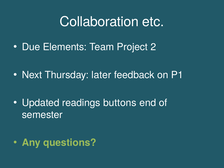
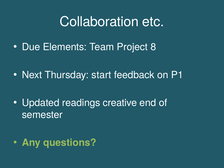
2: 2 -> 8 (153, 47)
later: later -> start (101, 75)
buttons: buttons -> creative (120, 103)
